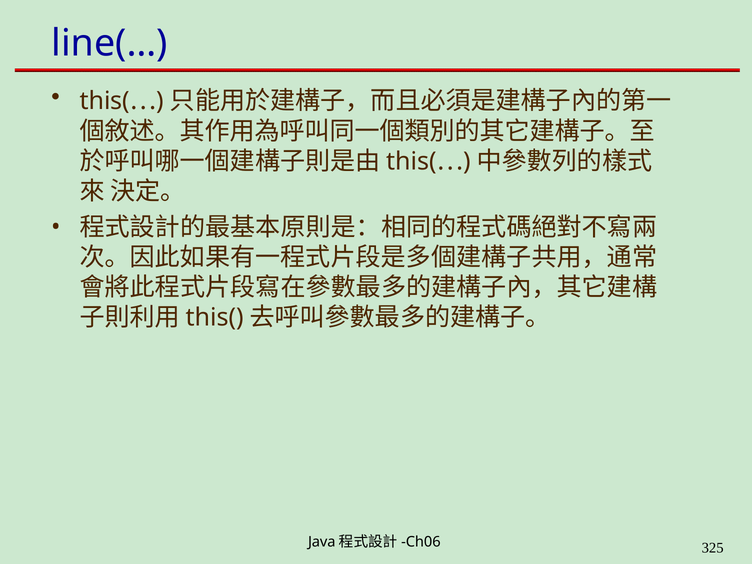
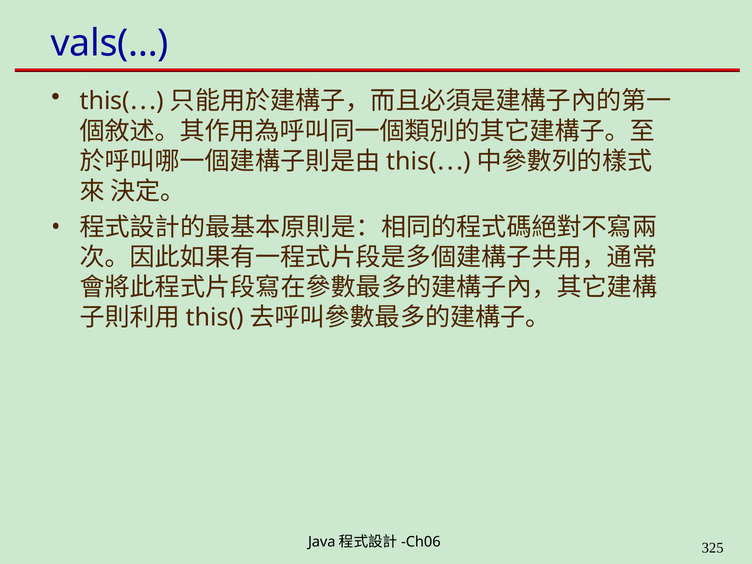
line(…: line(… -> vals(… (110, 43)
